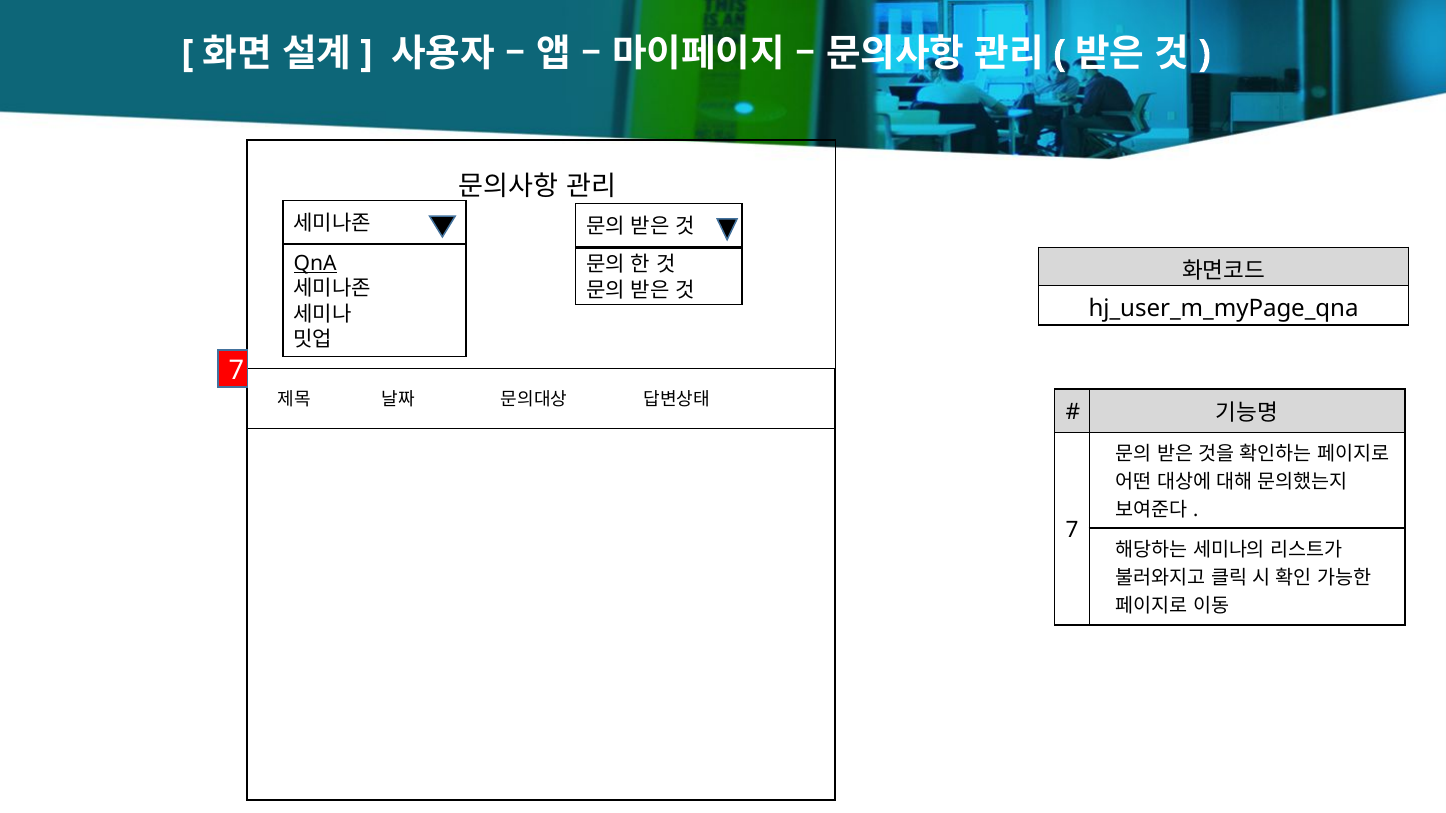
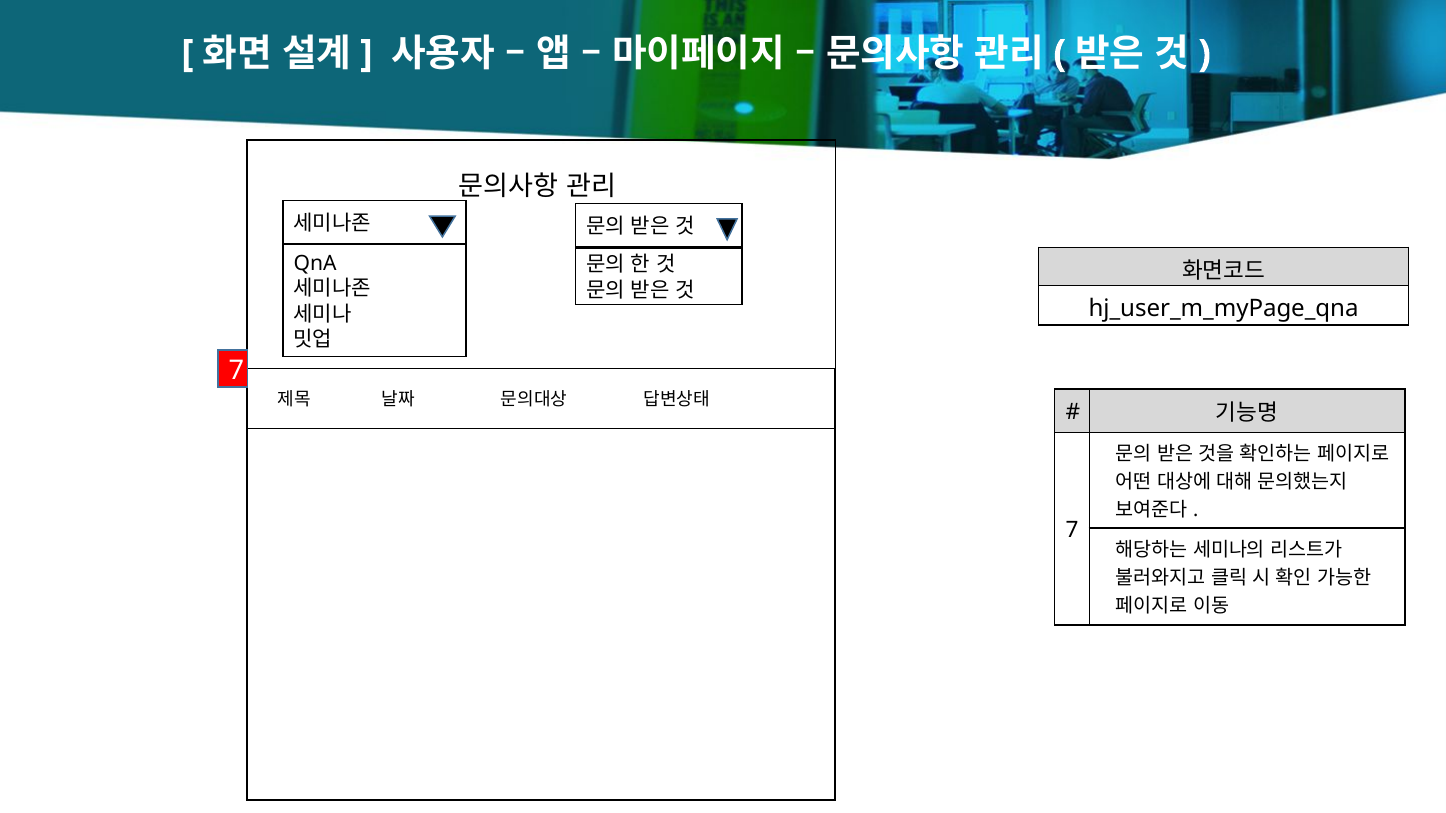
QnA underline: present -> none (315, 264)
